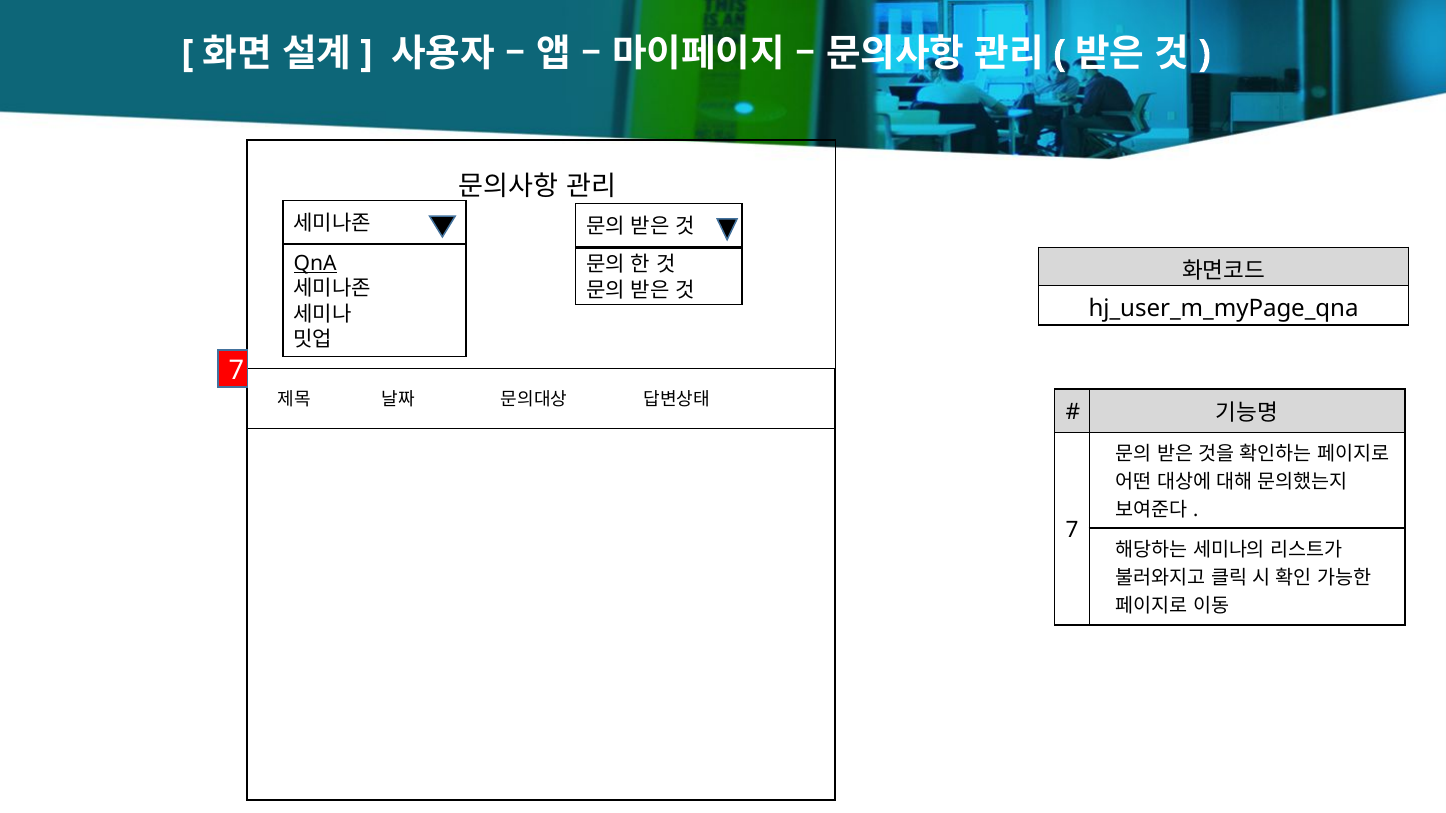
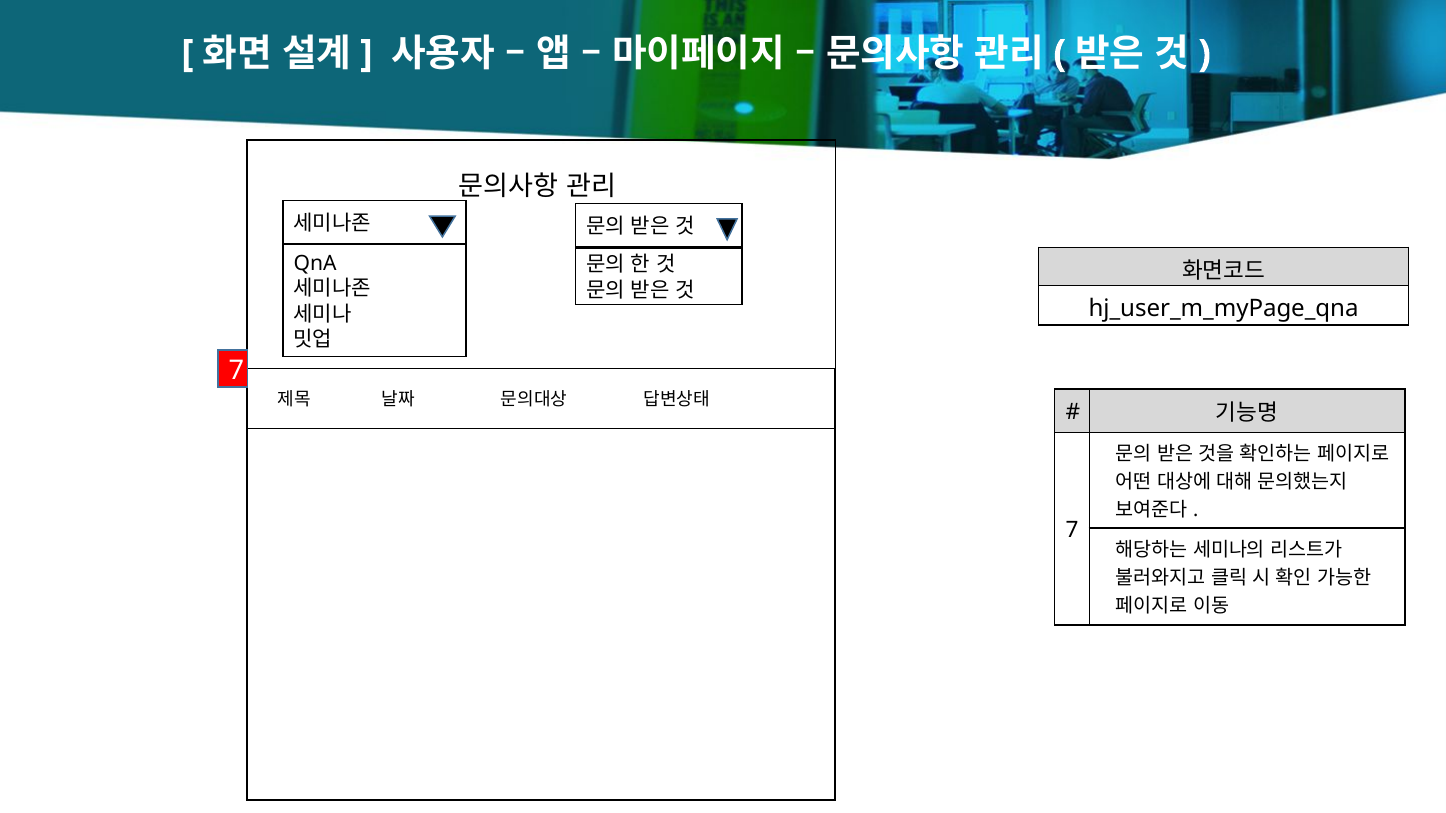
QnA underline: present -> none (315, 264)
